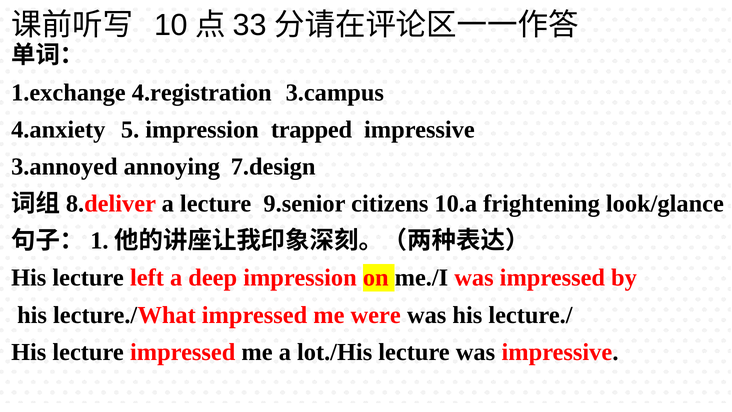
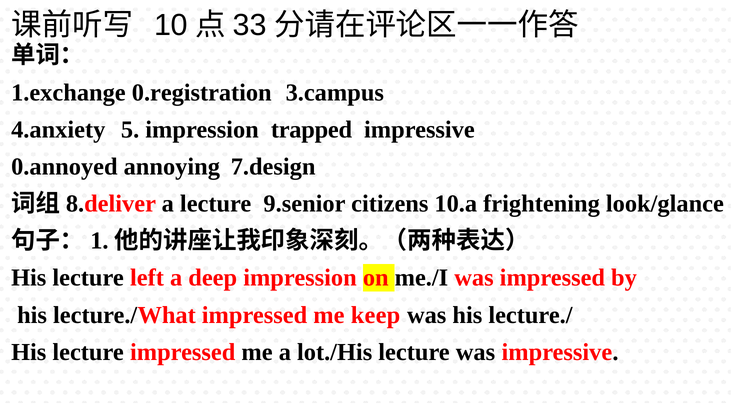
4.registration: 4.registration -> 0.registration (202, 92)
3.annoyed: 3.annoyed -> 0.annoyed (64, 167)
were: were -> keep (376, 315)
